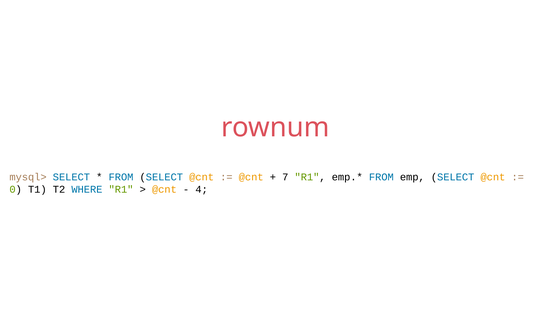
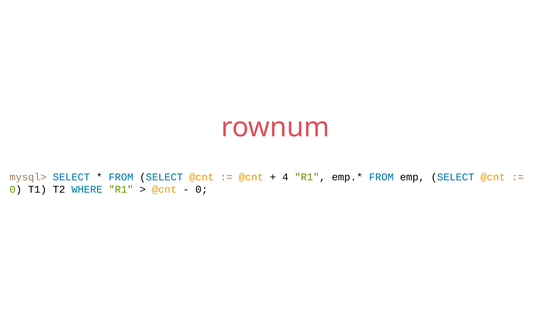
7: 7 -> 4 (285, 177)
4: 4 -> 0 (202, 189)
